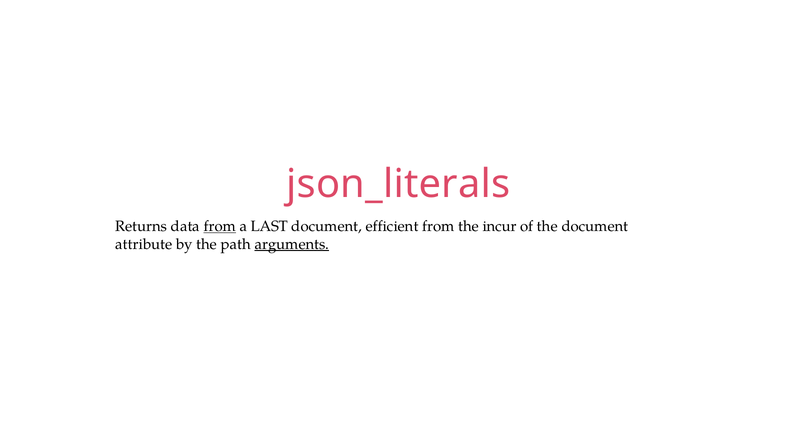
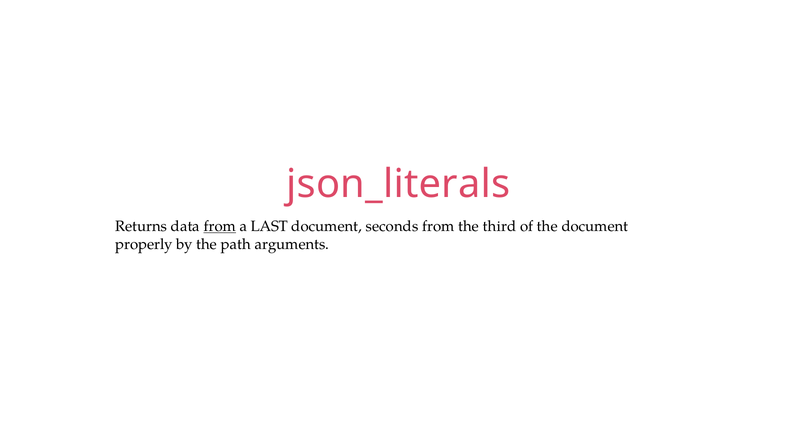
efficient: efficient -> seconds (392, 226)
incur: incur -> third (500, 226)
attribute: attribute -> properly (144, 244)
arguments underline: present -> none (292, 244)
